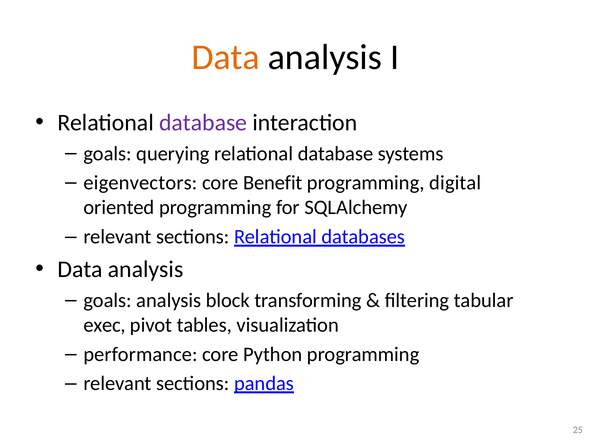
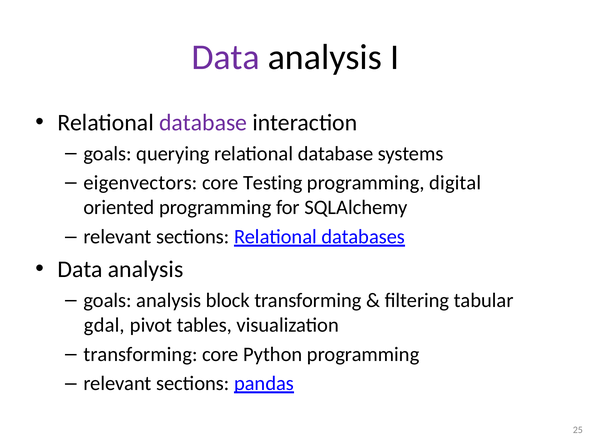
Data colour: orange -> purple (226, 57)
Benefit: Benefit -> Testing (273, 183)
exec: exec -> gdal (104, 324)
performance: performance -> transforming (140, 354)
